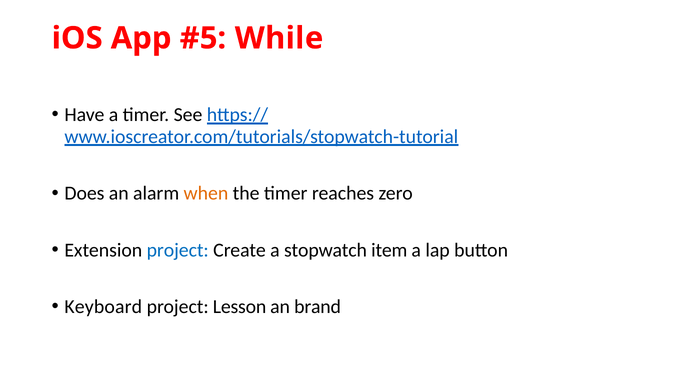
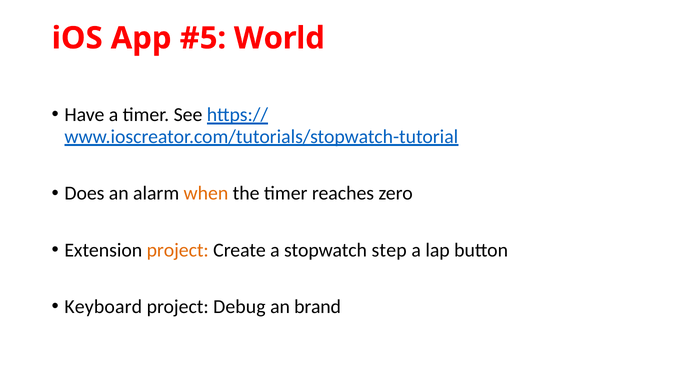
While: While -> World (279, 38)
project colour: blue -> orange (178, 250)
item: item -> step (389, 250)
Lesson: Lesson -> Debug (239, 307)
